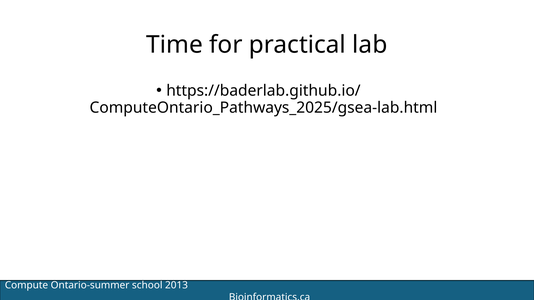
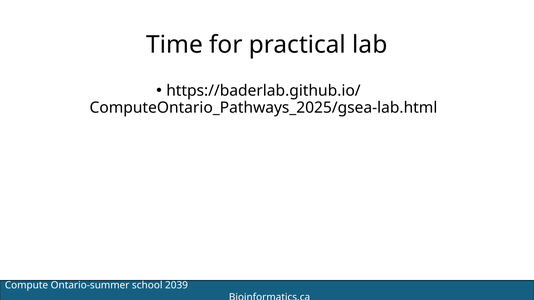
2013: 2013 -> 2039 (177, 286)
